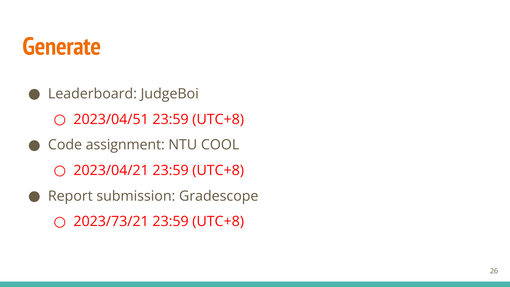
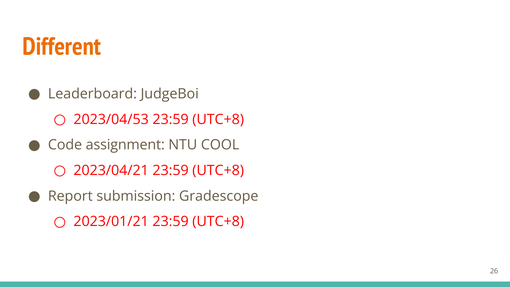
Generate: Generate -> Different (62, 47)
2023/04/51: 2023/04/51 -> 2023/04/53 (111, 119)
2023/73/21: 2023/73/21 -> 2023/01/21 (111, 221)
